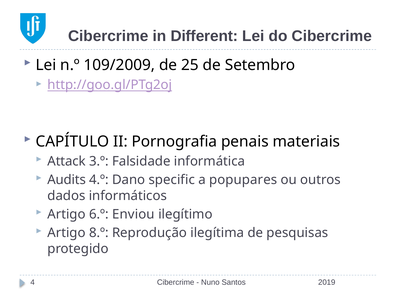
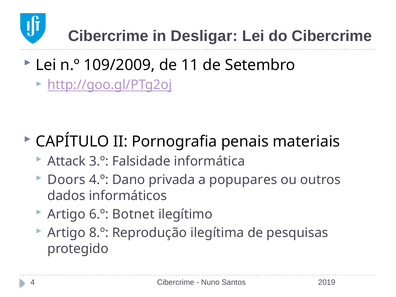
Different: Different -> Desligar (204, 36)
25: 25 -> 11 (190, 65)
Audits: Audits -> Doors (66, 180)
specific: specific -> privada (172, 180)
Enviou: Enviou -> Botnet (133, 214)
